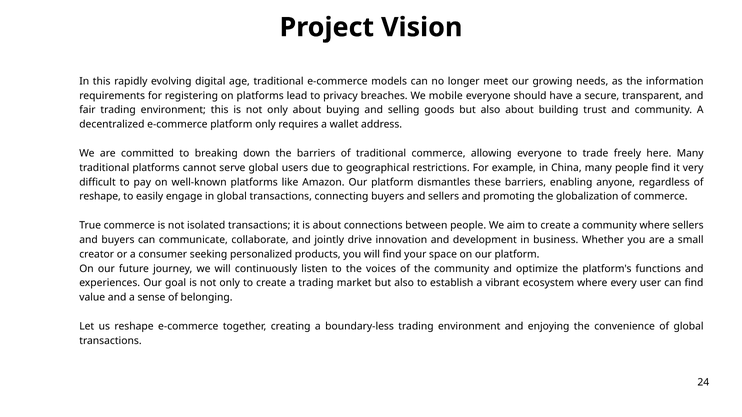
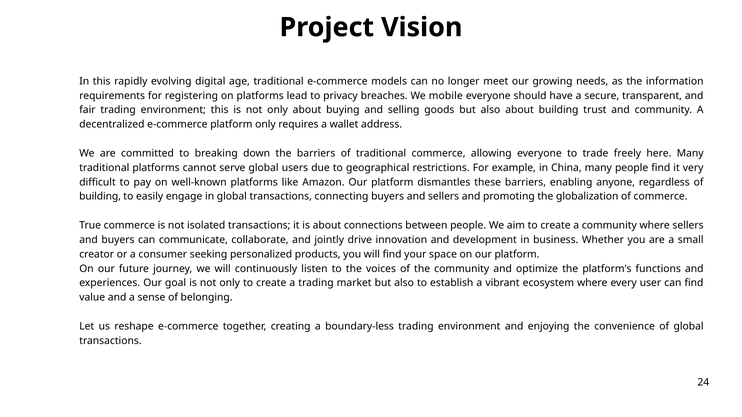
reshape: reshape -> building (100, 197)
